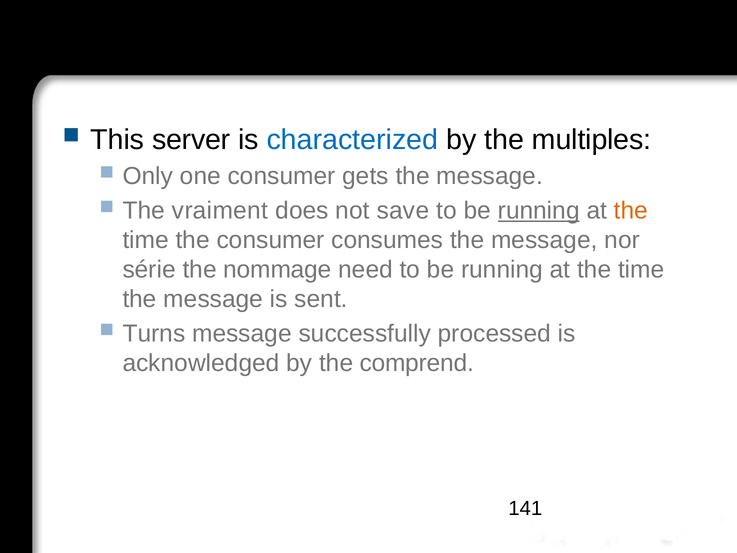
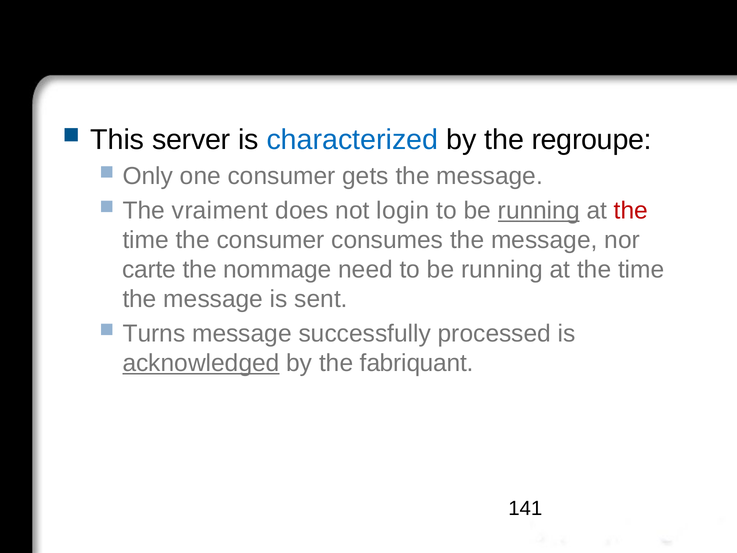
multiples: multiples -> regroupe (592, 140)
save: save -> login (403, 211)
the colour: orange -> red (631, 211)
série: série -> carte (149, 270)
acknowledged underline: none -> present (201, 363)
comprend: comprend -> fabriquant (417, 363)
